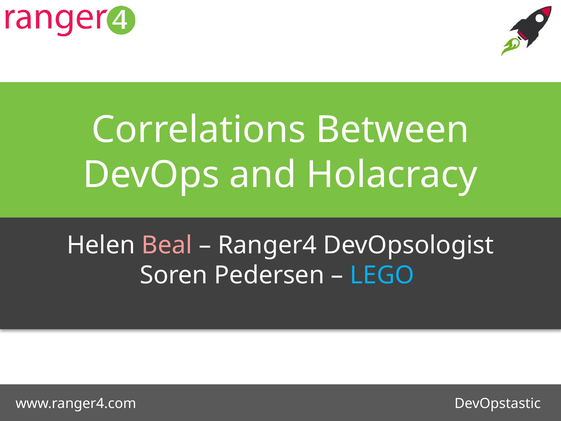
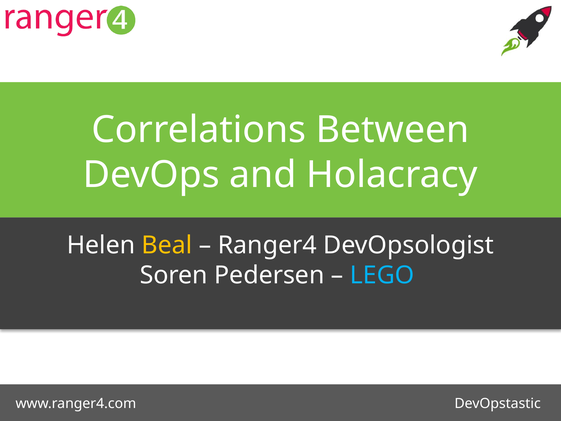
Beal colour: pink -> yellow (167, 245)
